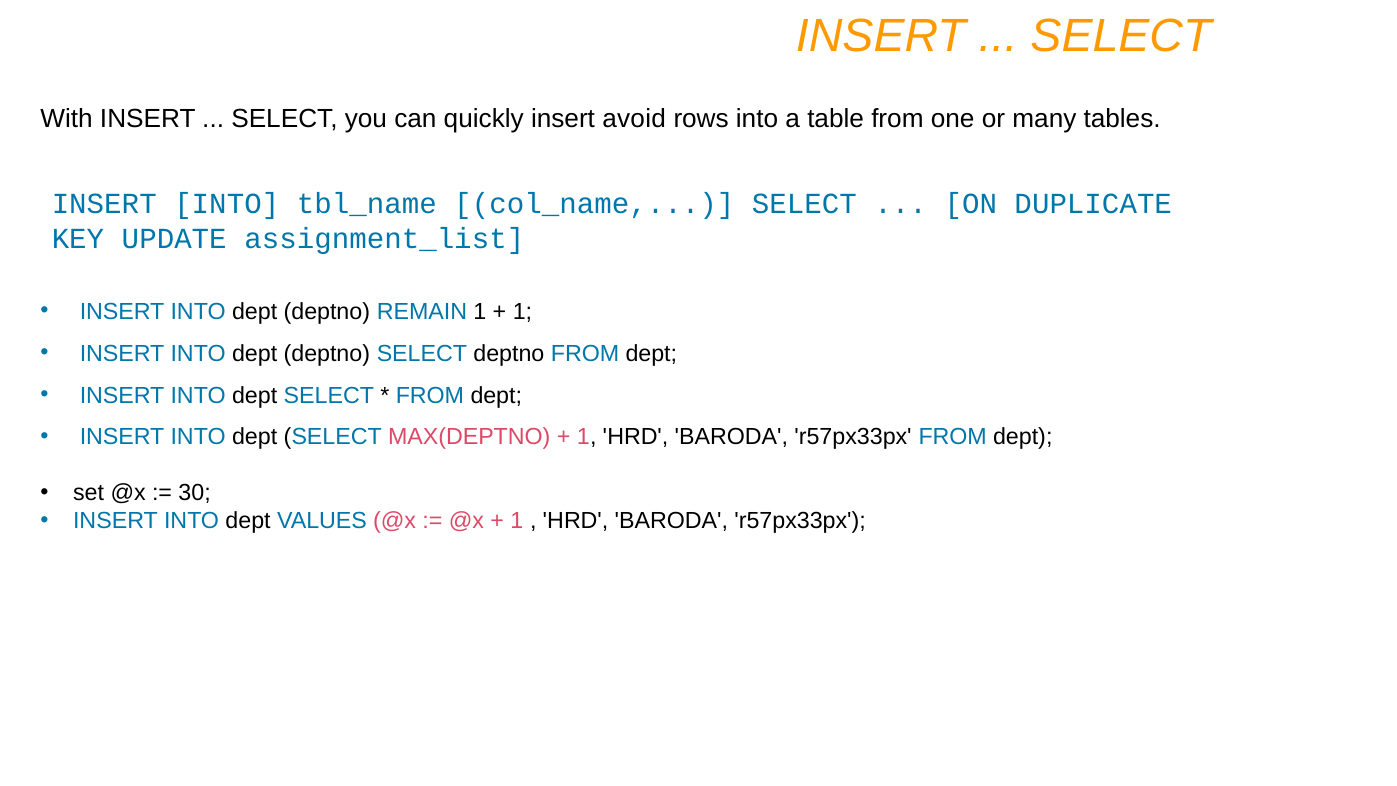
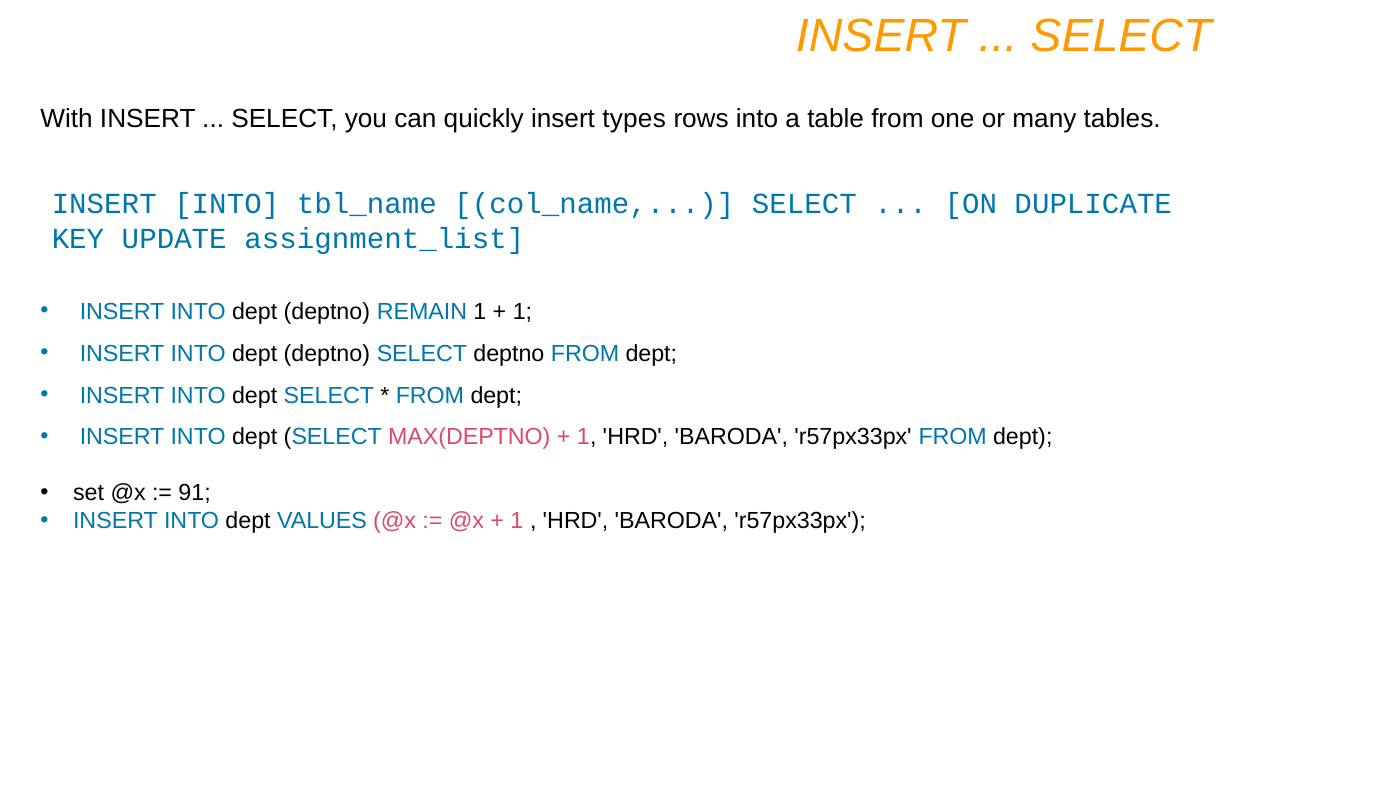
avoid: avoid -> types (634, 119)
30: 30 -> 91 (195, 493)
